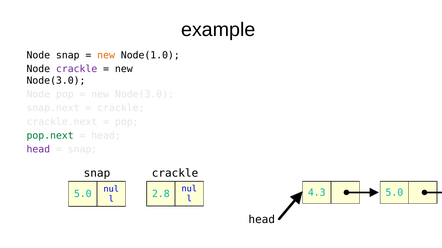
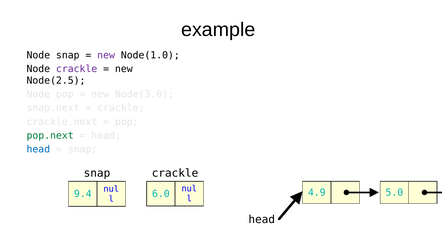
new colour: orange -> purple (106, 55)
Node(3.0: Node(3.0 -> Node(2.5 (56, 81)
head colour: purple -> blue (38, 150)
4.3: 4.3 -> 4.9 (317, 193)
2.8: 2.8 -> 6.0 (161, 194)
5.0: 5.0 -> 9.4 (83, 194)
